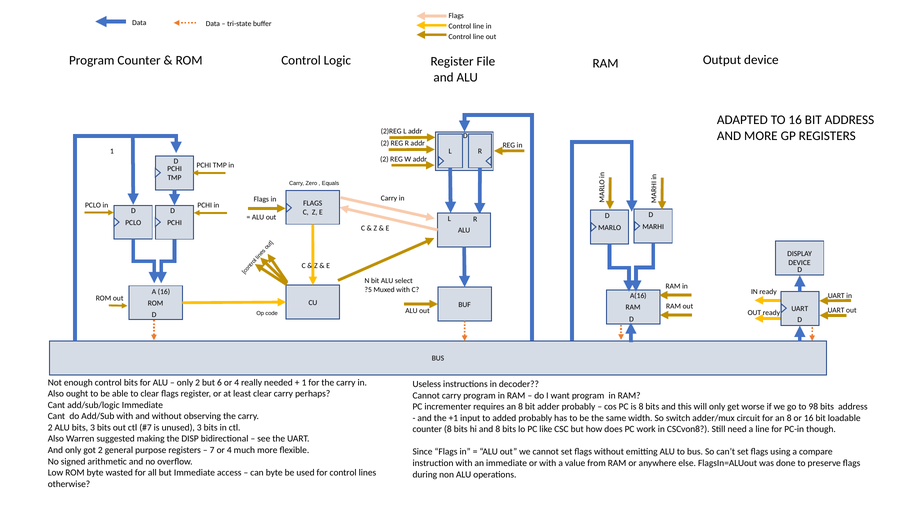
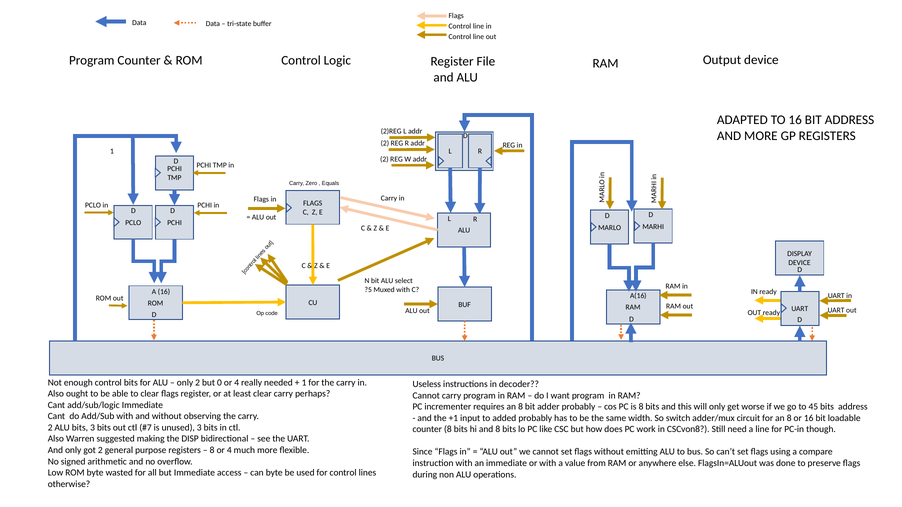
6: 6 -> 0 (219, 383)
98: 98 -> 45 (813, 407)
7: 7 -> 8 (212, 450)
